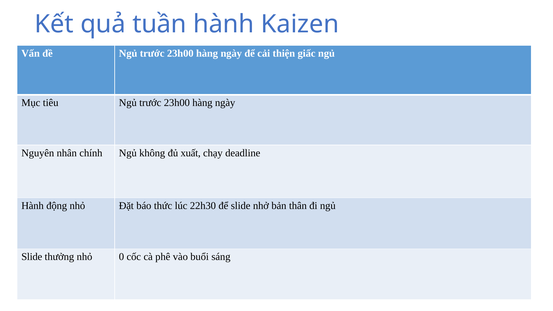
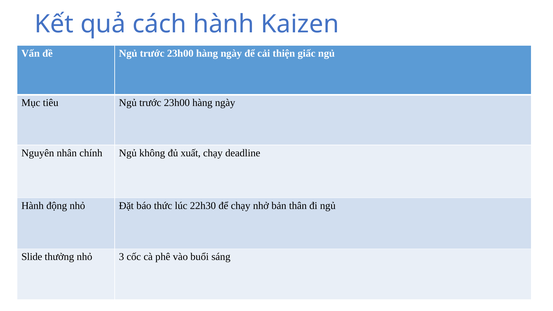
tuần: tuần -> cách (159, 24)
để slide: slide -> chạy (241, 206)
0: 0 -> 3 (121, 257)
